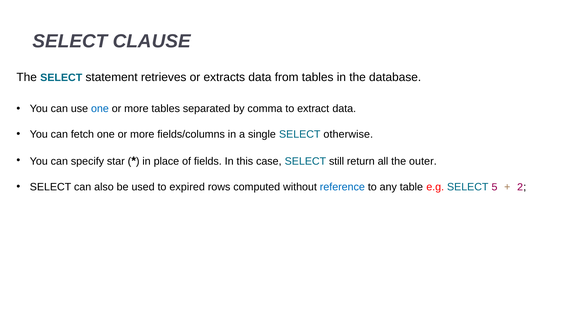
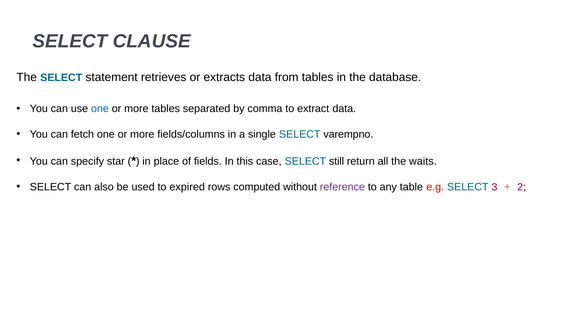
otherwise: otherwise -> varempno (348, 134)
outer: outer -> waits (423, 161)
reference colour: blue -> purple (342, 187)
5: 5 -> 3 (494, 187)
